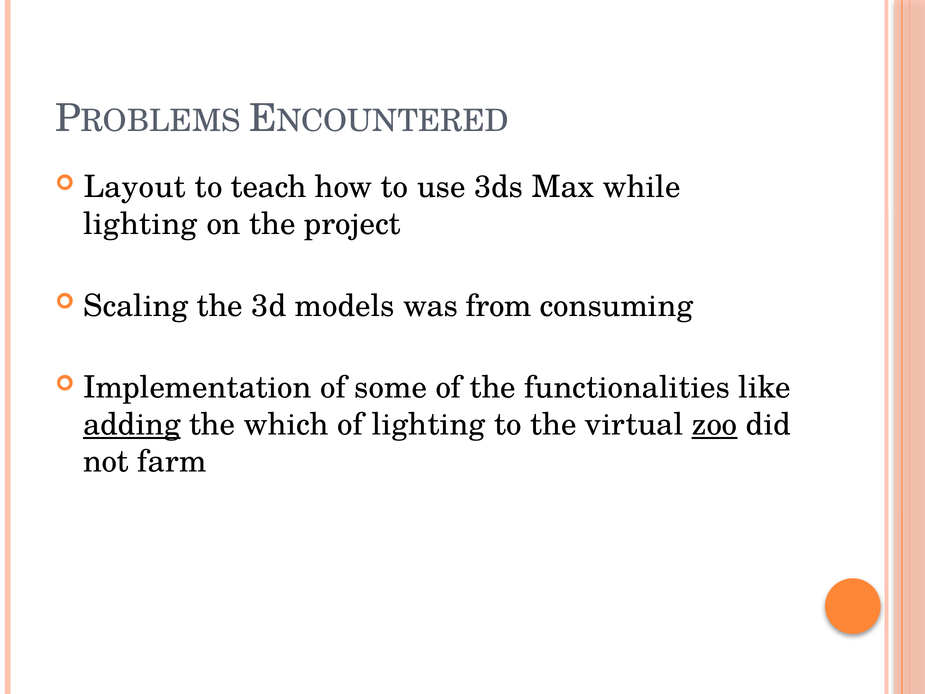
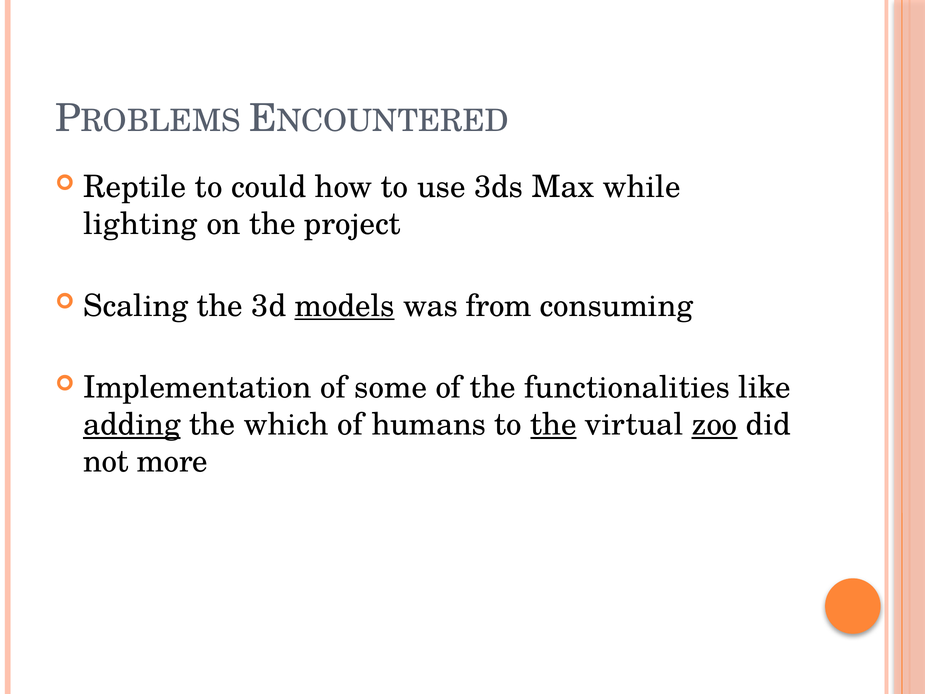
Layout: Layout -> Reptile (135, 187)
teach: teach -> could (269, 187)
models underline: none -> present (345, 306)
of lighting: lighting -> humans (429, 425)
the underline: none -> present (554, 425)
farm: farm -> more (172, 462)
